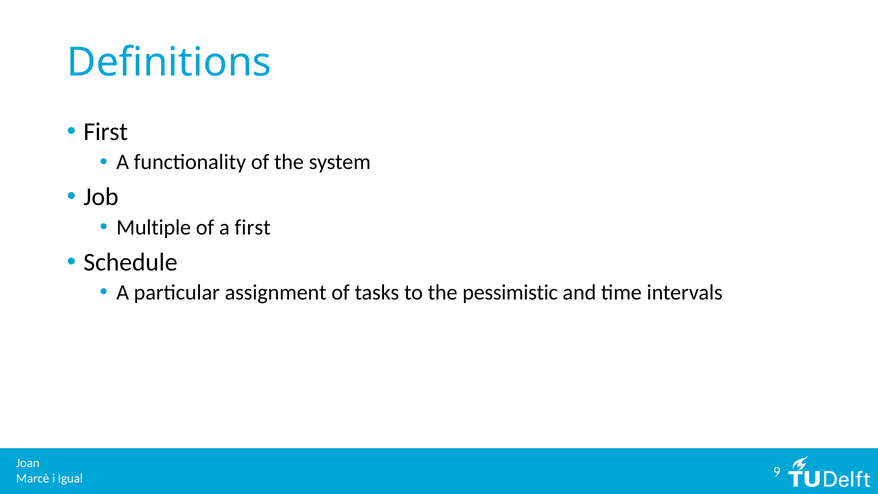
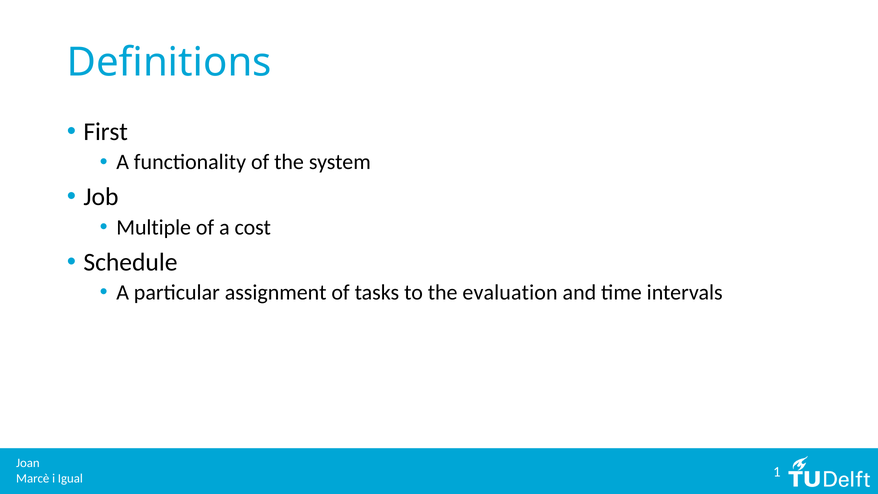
a first: first -> cost (253, 227)
pessimistic: pessimistic -> evaluation (510, 292)
9: 9 -> 1 (777, 472)
